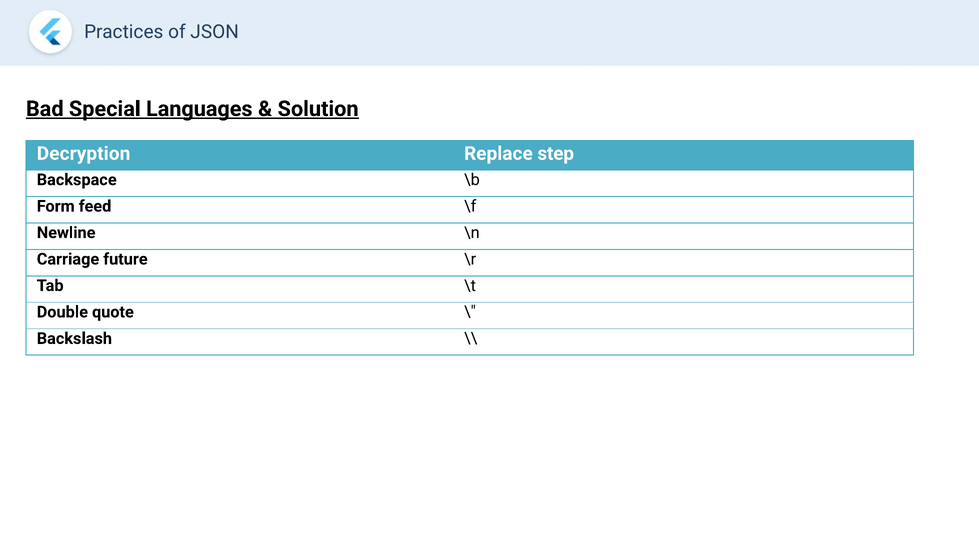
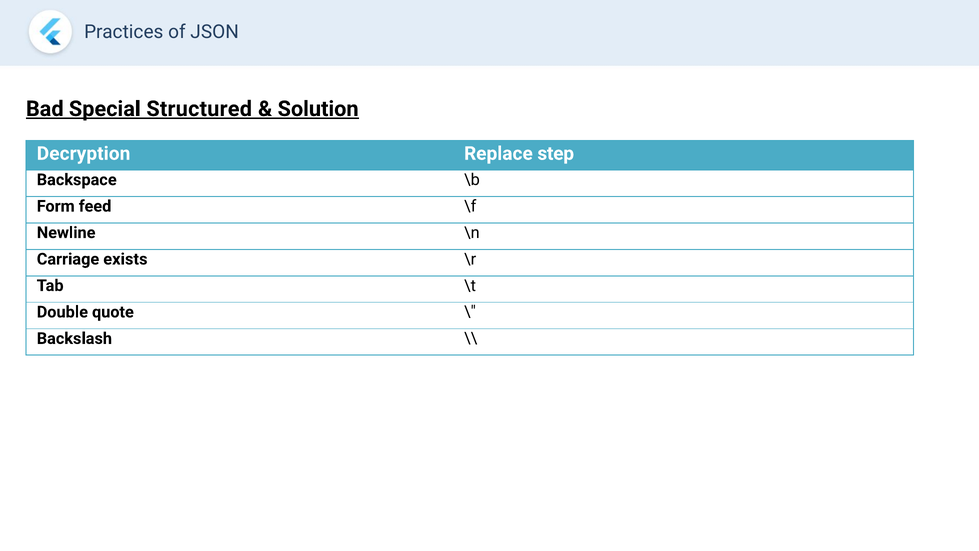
Languages: Languages -> Structured (199, 109)
future: future -> exists (125, 259)
